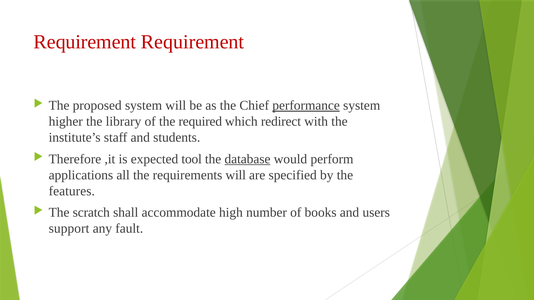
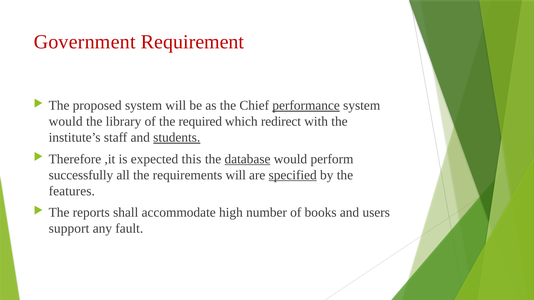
Requirement: Requirement -> Government (85, 42)
higher: higher -> would (66, 122)
students underline: none -> present (177, 138)
tool: tool -> this (192, 159)
applications: applications -> successfully (81, 175)
specified underline: none -> present (293, 175)
scratch: scratch -> reports (91, 213)
